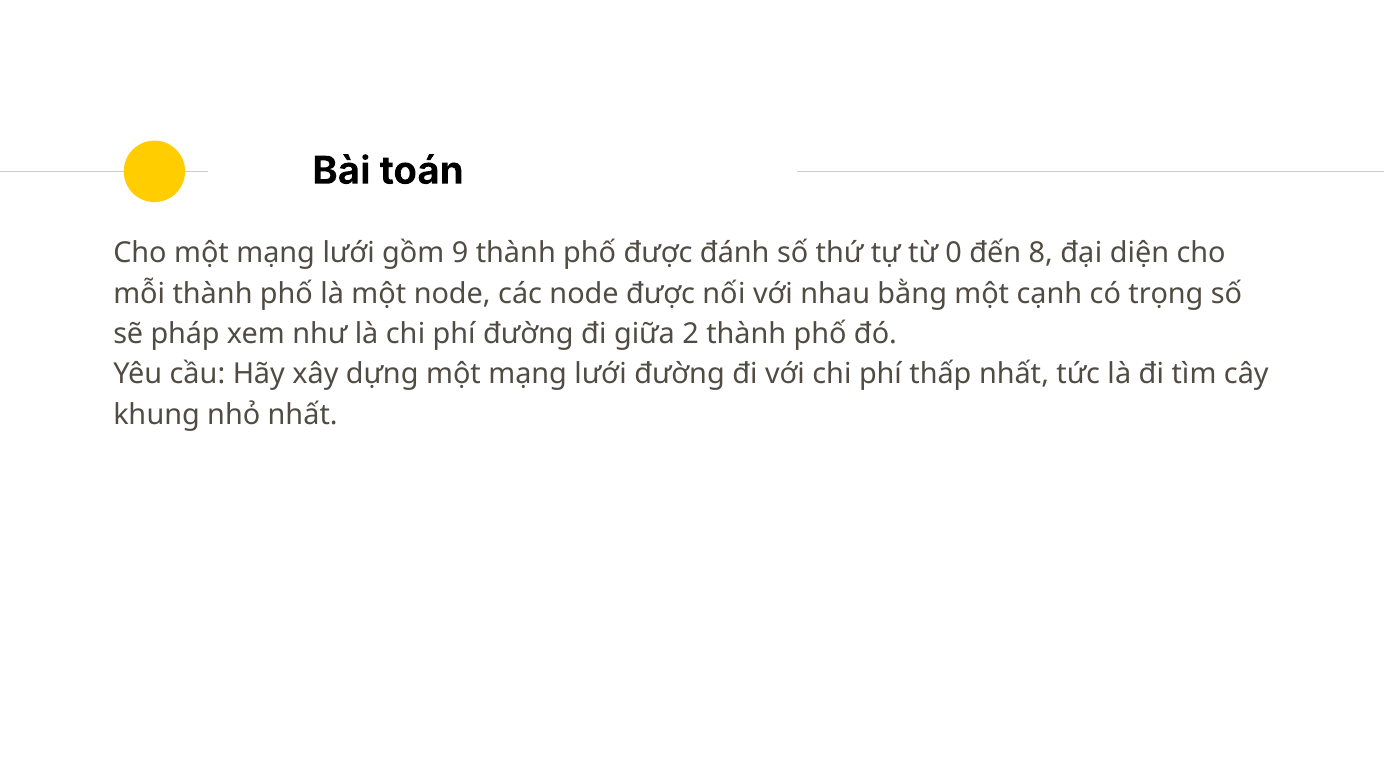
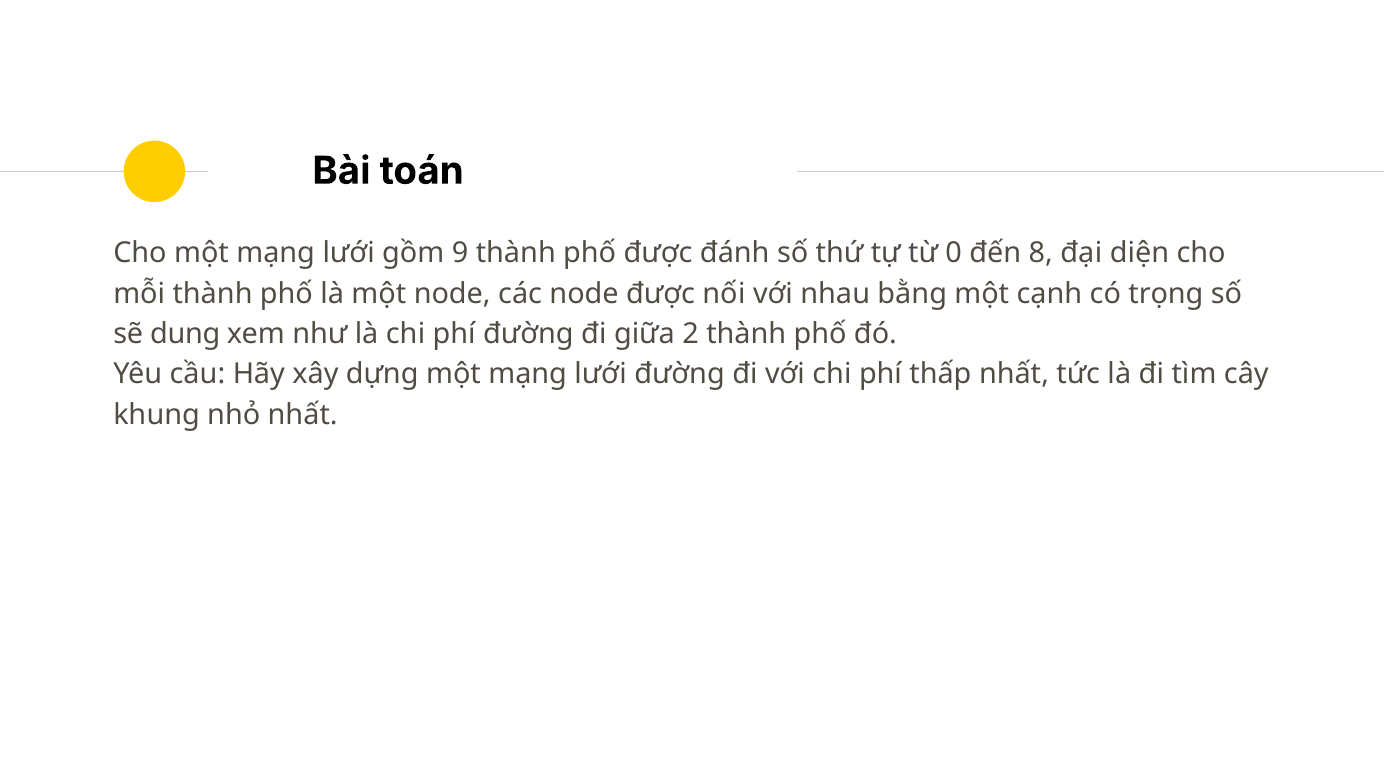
pháp: pháp -> dụng (185, 334)
